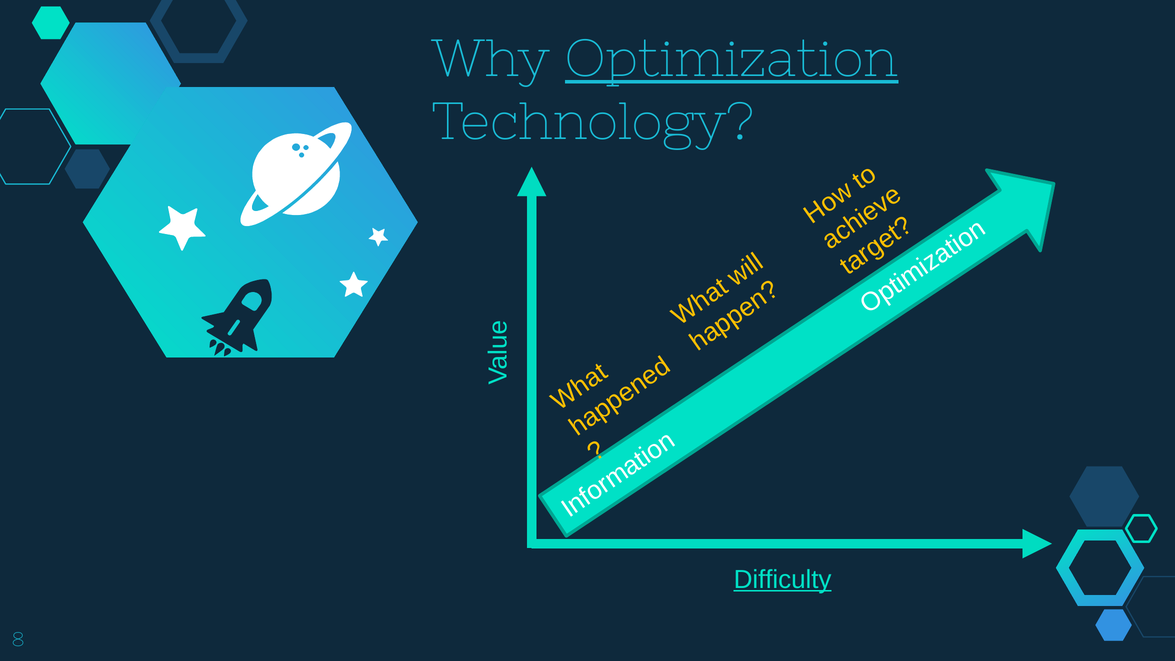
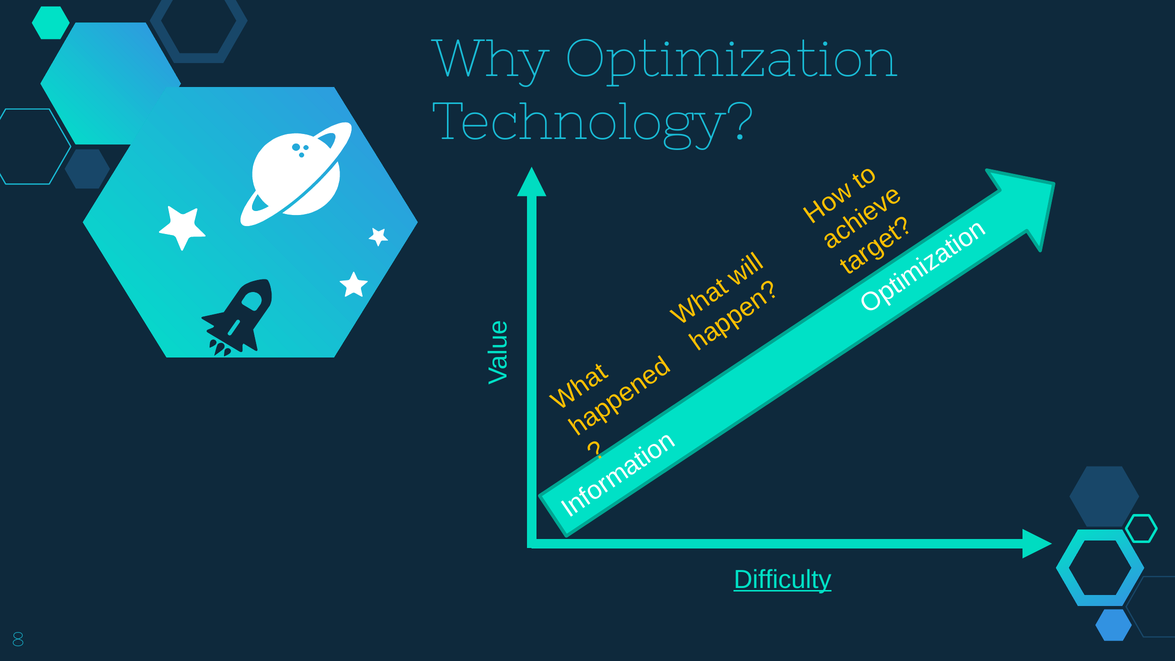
Optimization underline: present -> none (732, 59)
